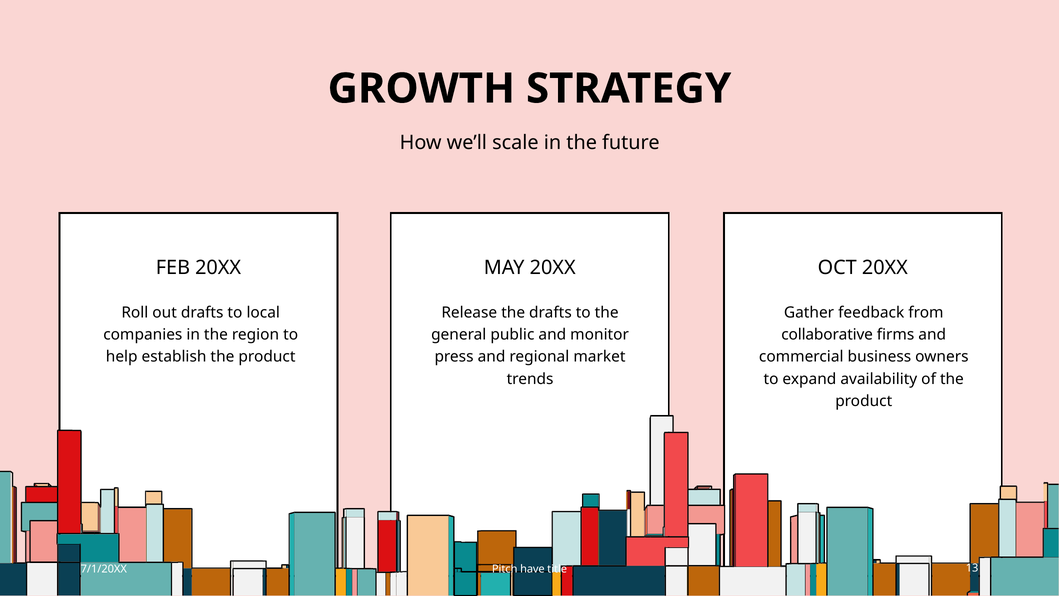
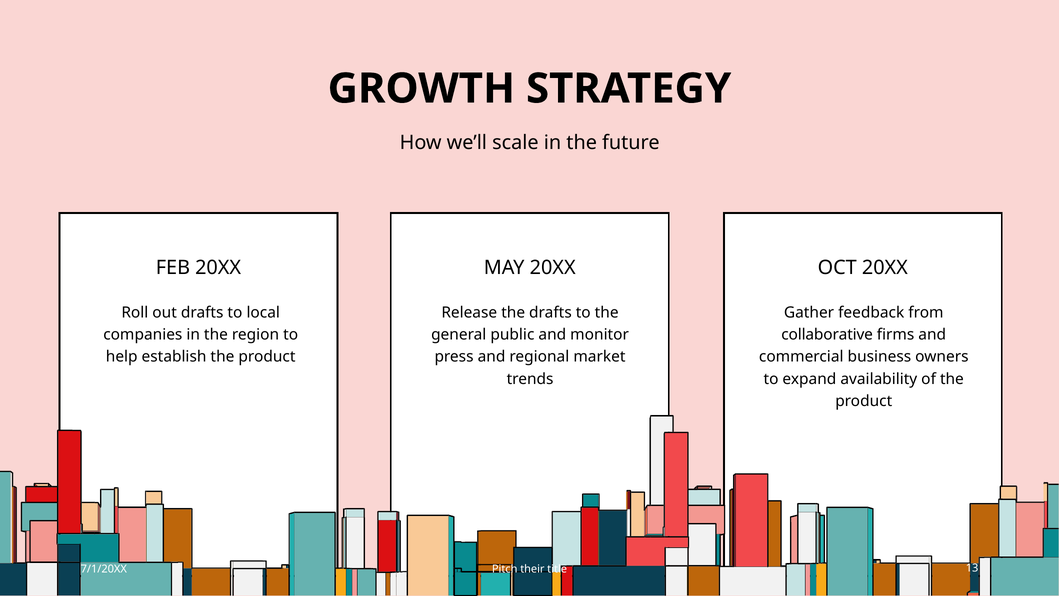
have: have -> their (532, 569)
